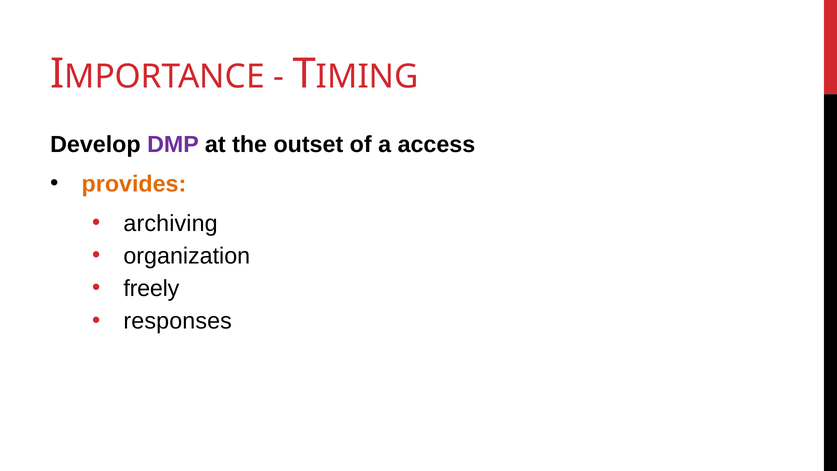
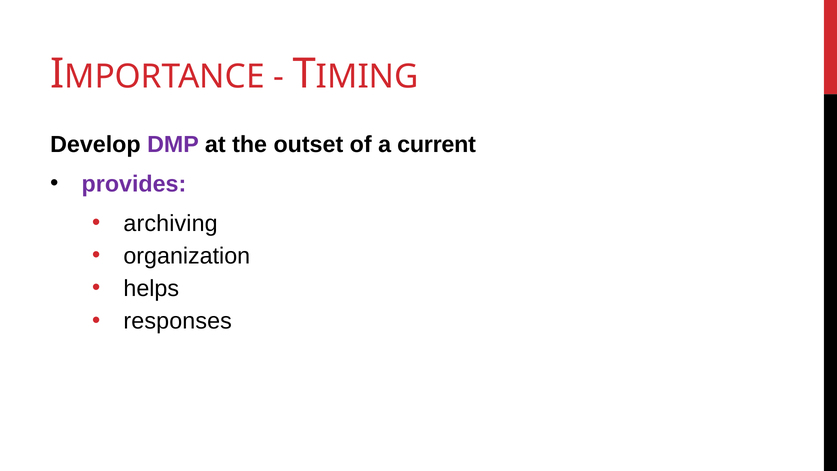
access: access -> current (437, 144)
provides colour: orange -> purple (134, 184)
freely: freely -> helps (151, 288)
